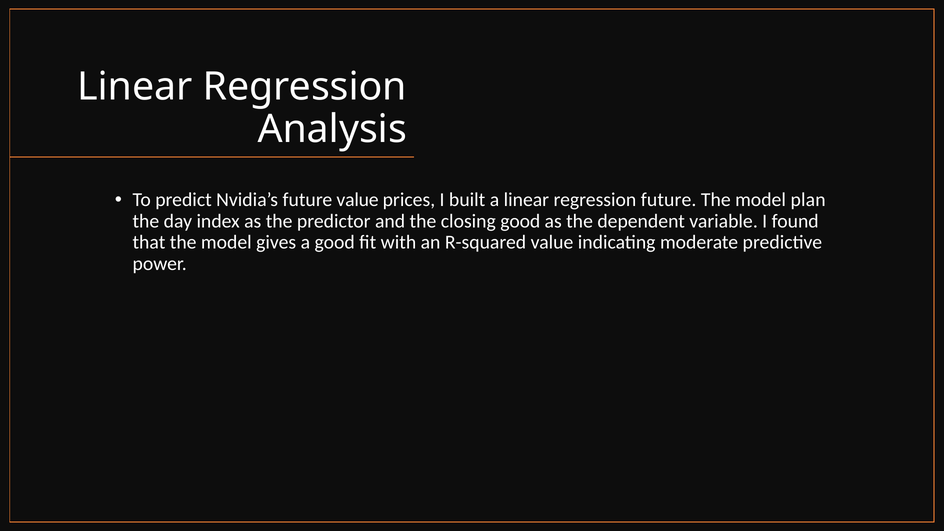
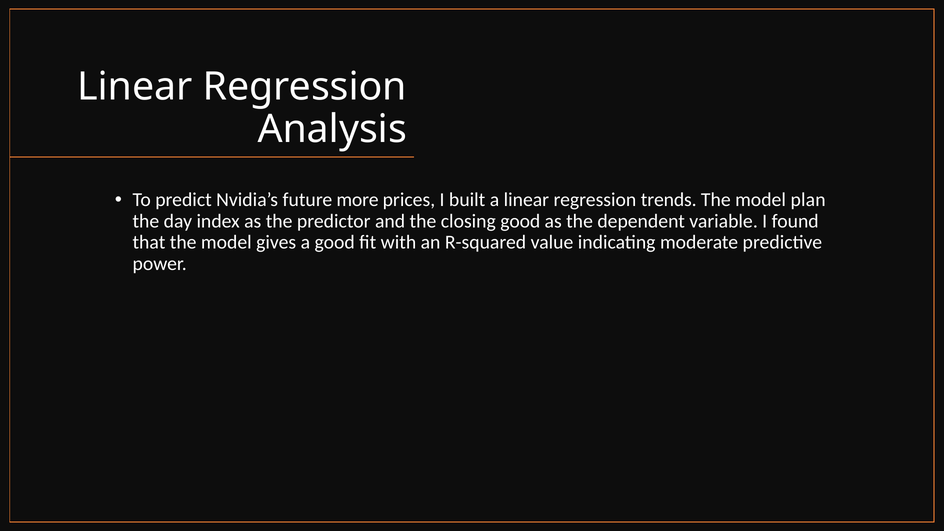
future value: value -> more (358, 200)
regression future: future -> trends (669, 200)
